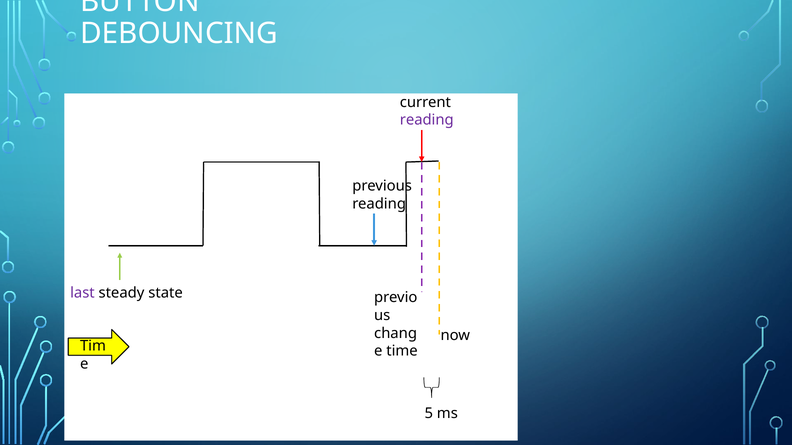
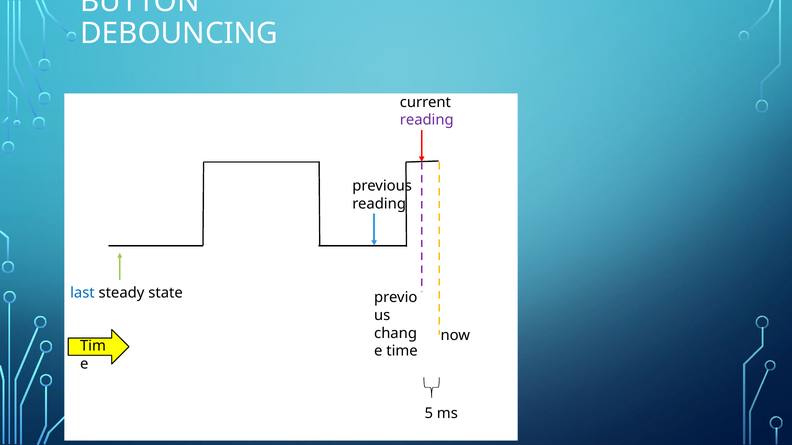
last colour: purple -> blue (82, 293)
